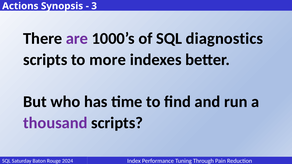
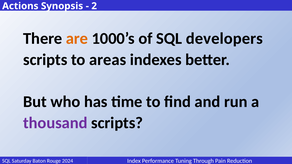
3: 3 -> 2 (94, 6)
are colour: purple -> orange (77, 39)
diagnostics: diagnostics -> developers (224, 39)
more: more -> areas (108, 60)
